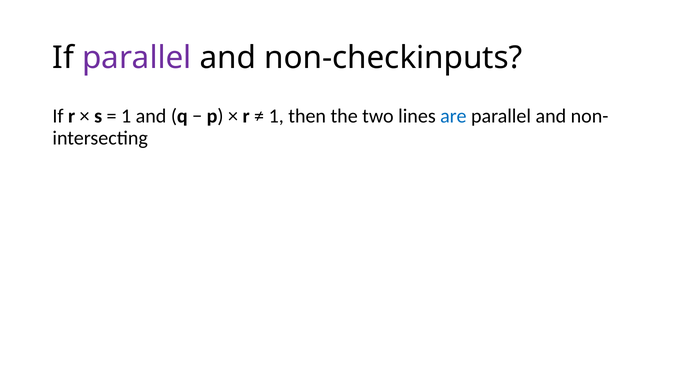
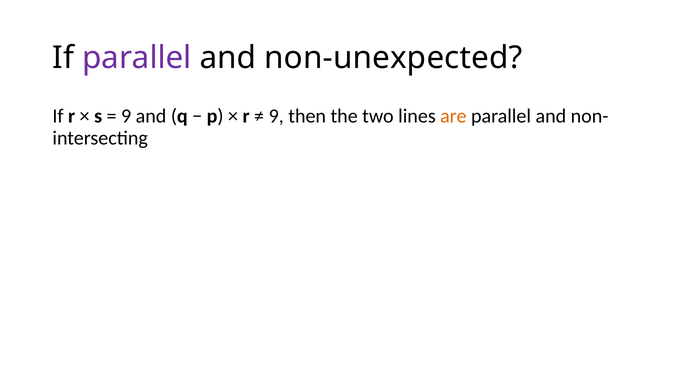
non-checkinputs: non-checkinputs -> non-unexpected (393, 58)
1: 1 -> 9 (126, 116)
1: 1 -> 9 (276, 116)
are colour: blue -> orange (453, 116)
